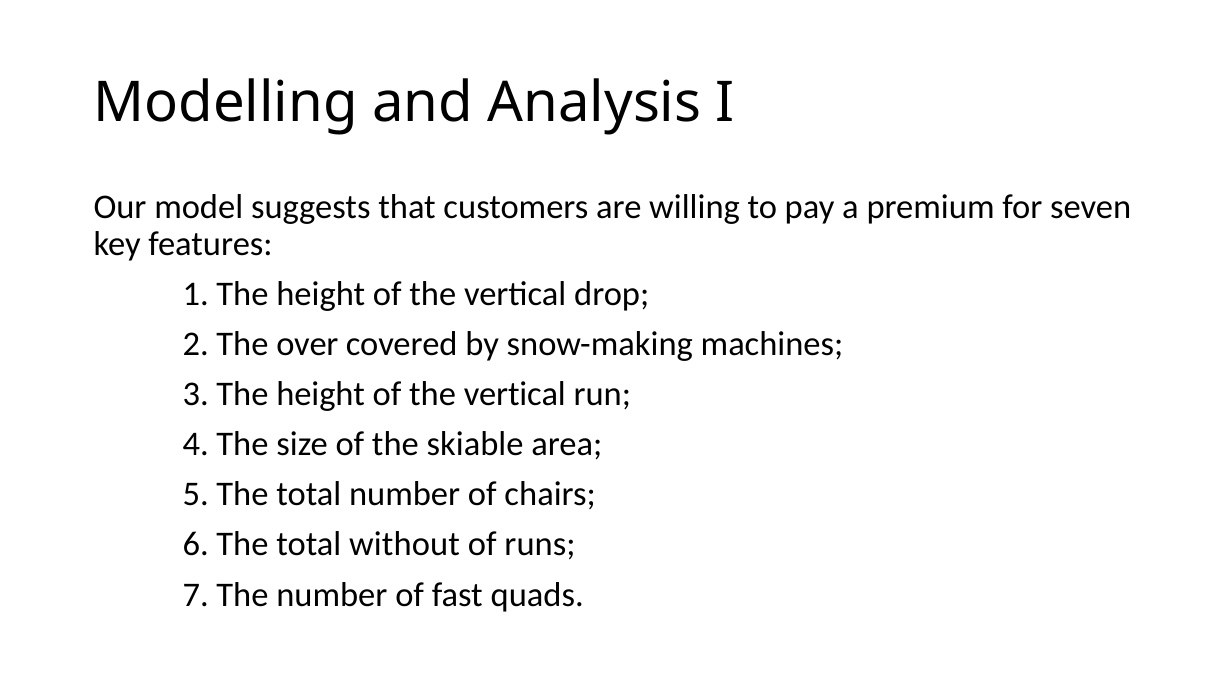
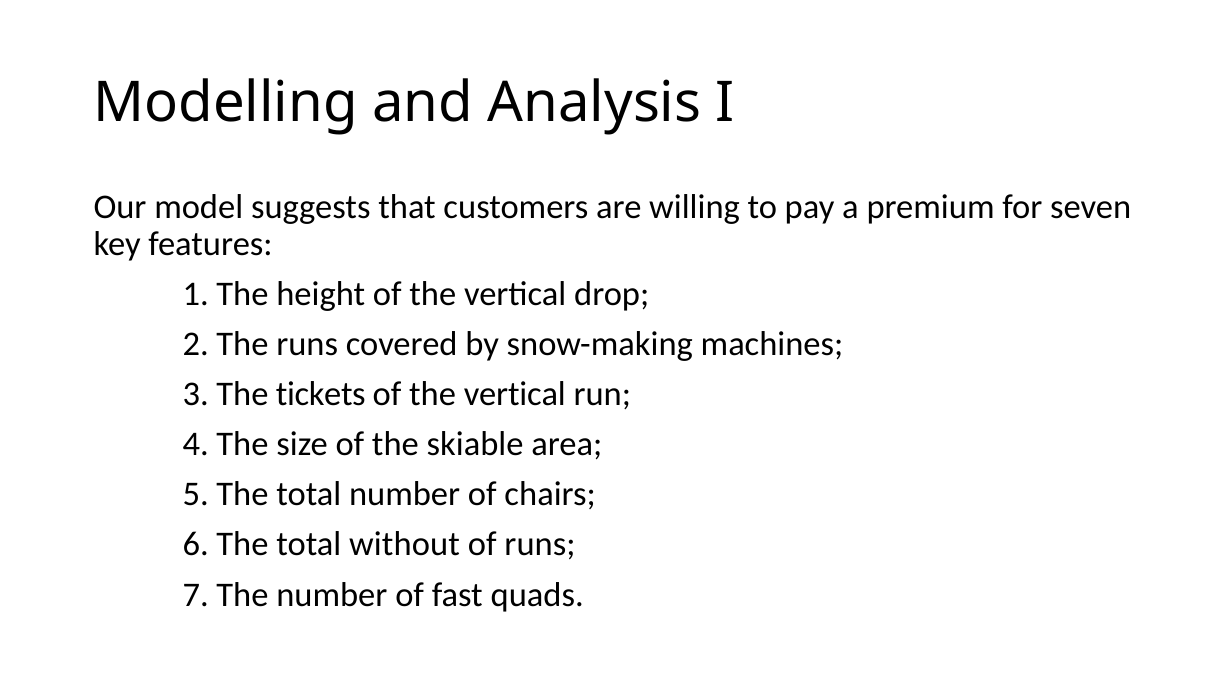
The over: over -> runs (307, 344)
3 The height: height -> tickets (321, 394)
